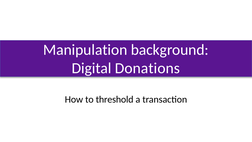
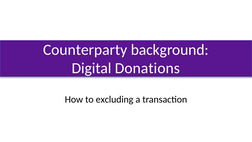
Manipulation: Manipulation -> Counterparty (85, 50)
threshold: threshold -> excluding (115, 99)
